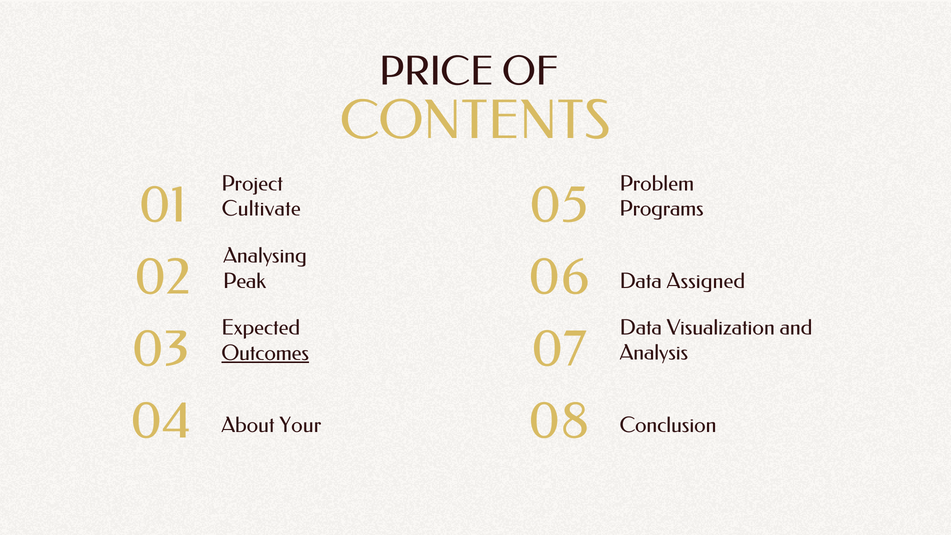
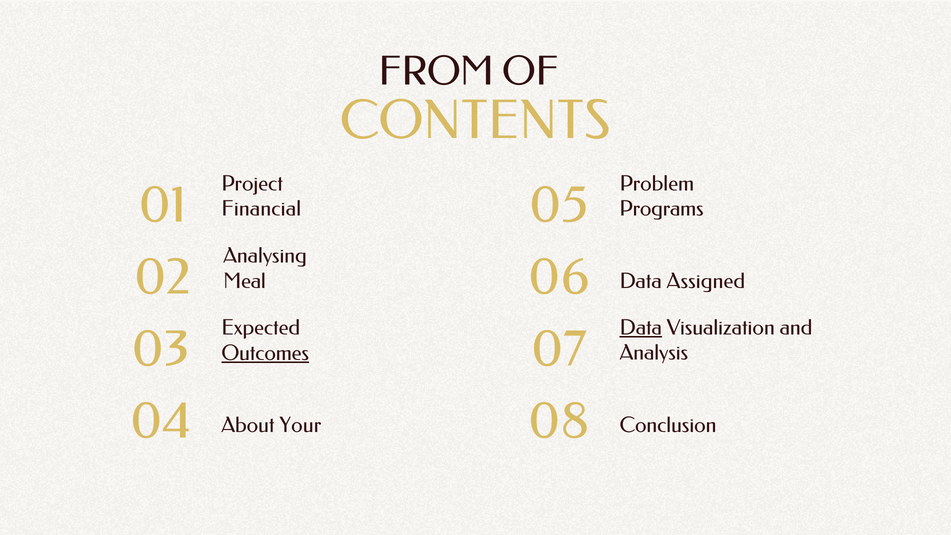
PRICE: PRICE -> FROM (436, 71)
Cultivate: Cultivate -> Financial (261, 209)
Peak: Peak -> Meal (245, 281)
Data underline: none -> present (641, 328)
